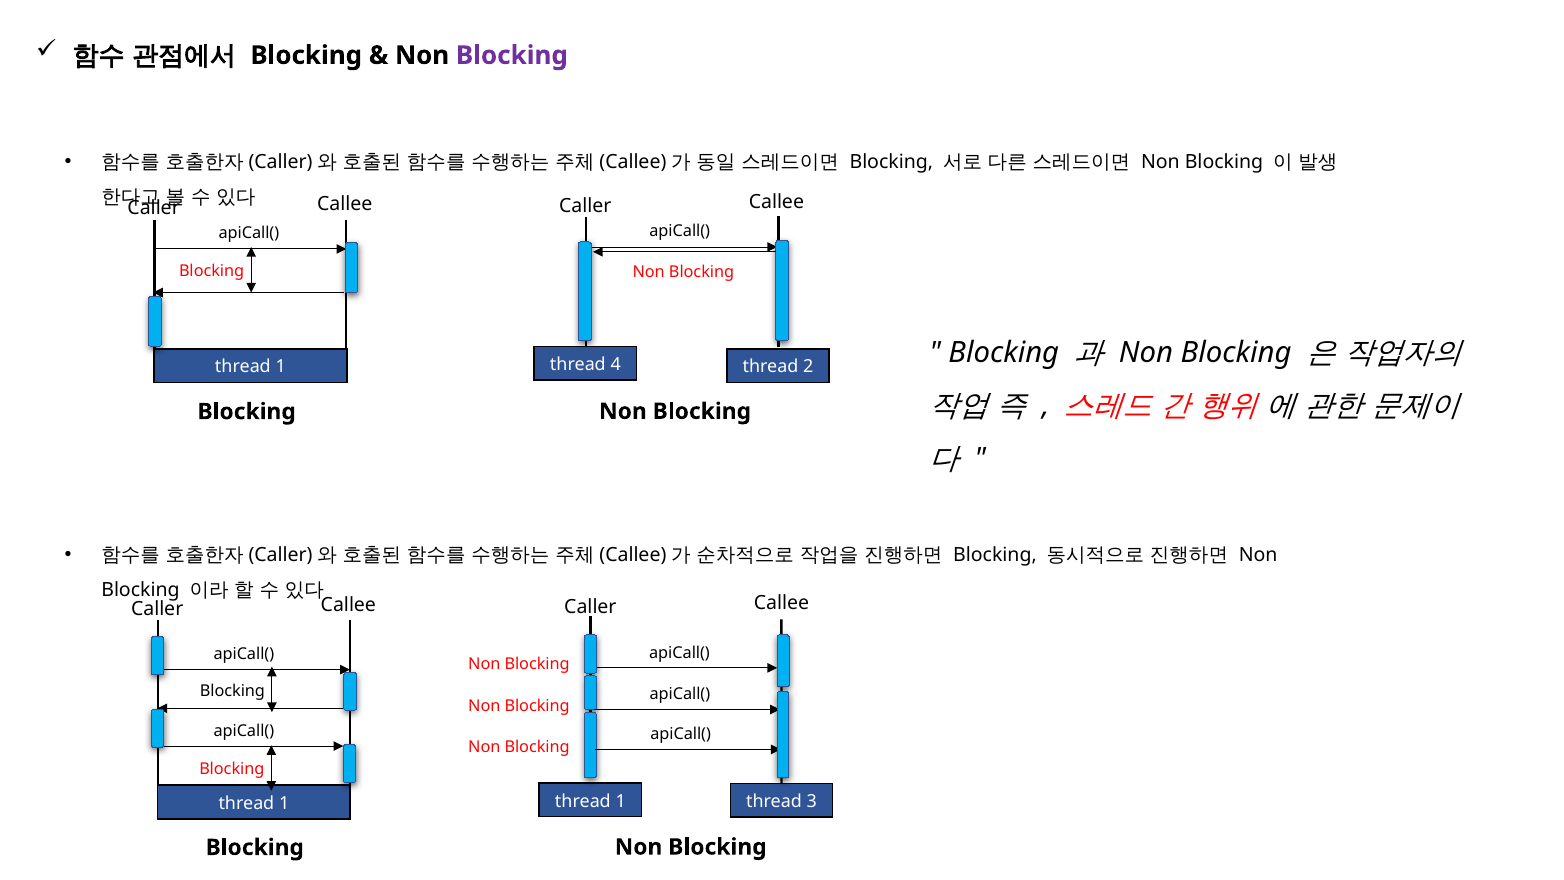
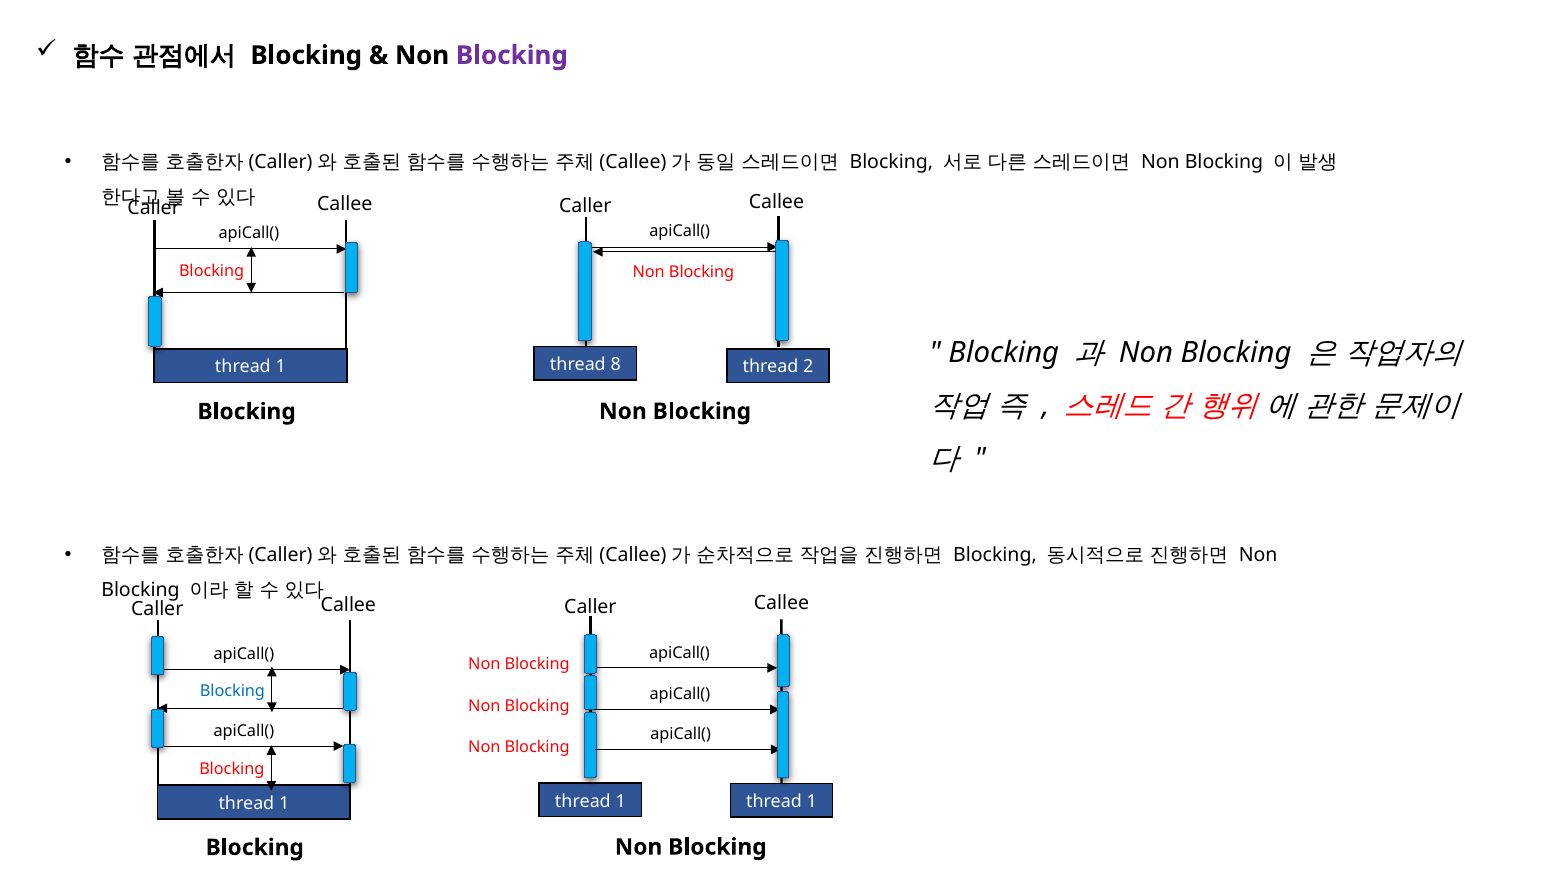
4: 4 -> 8 (616, 364)
Blocking colour: black -> blue (232, 691)
3: 3 -> 1 (812, 801)
